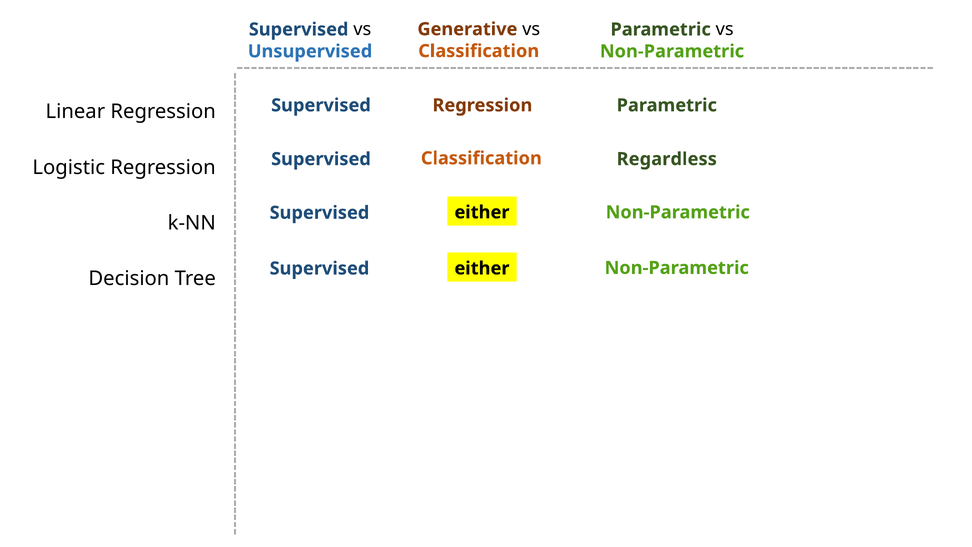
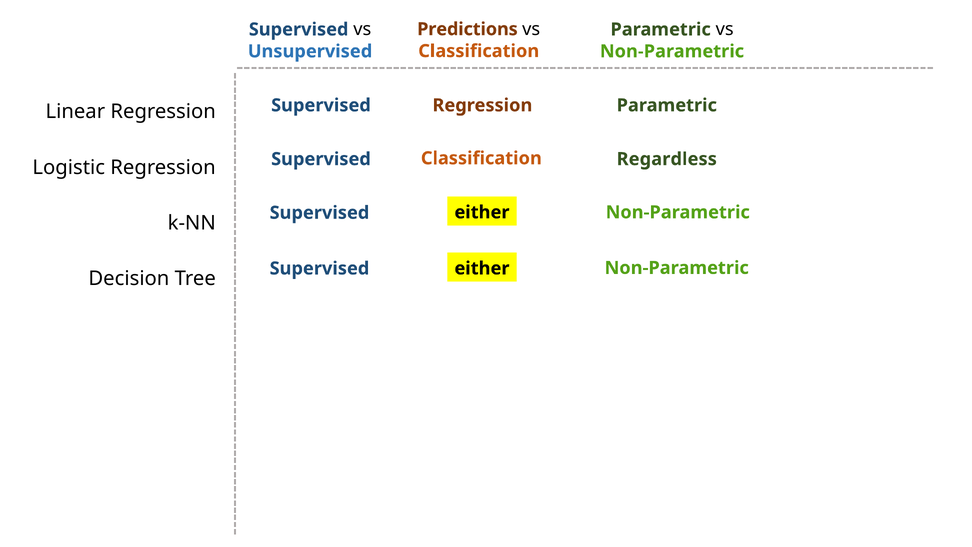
Generative: Generative -> Predictions (467, 29)
